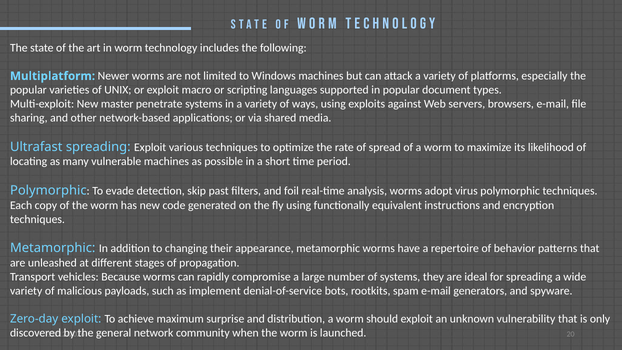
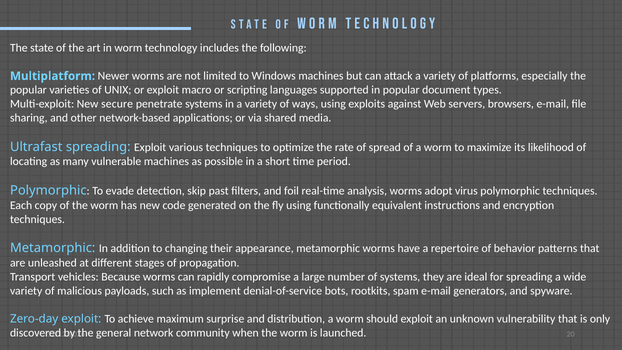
master: master -> secure (117, 104)
